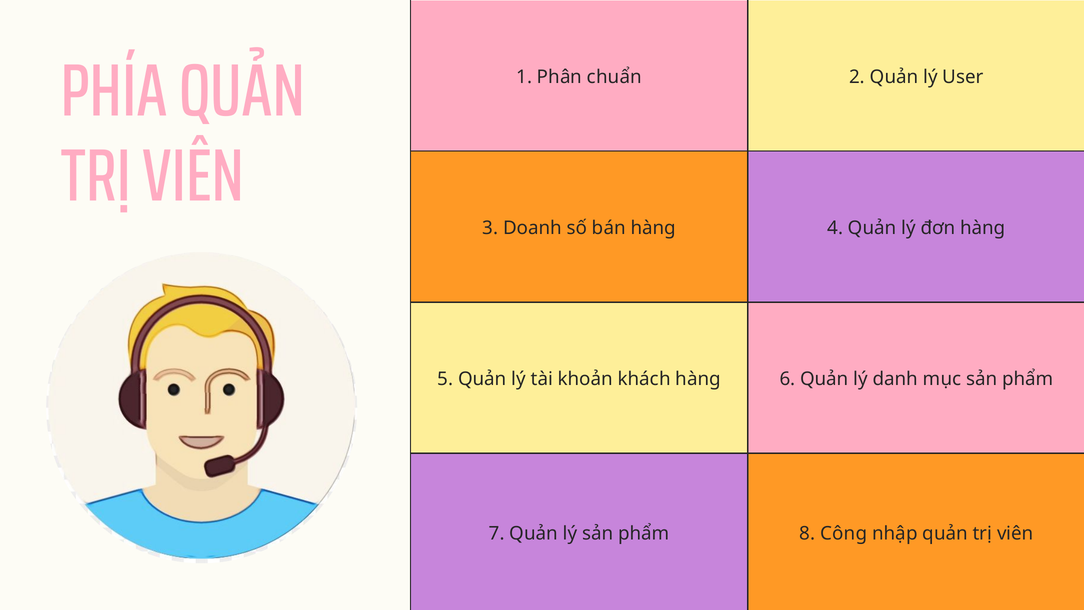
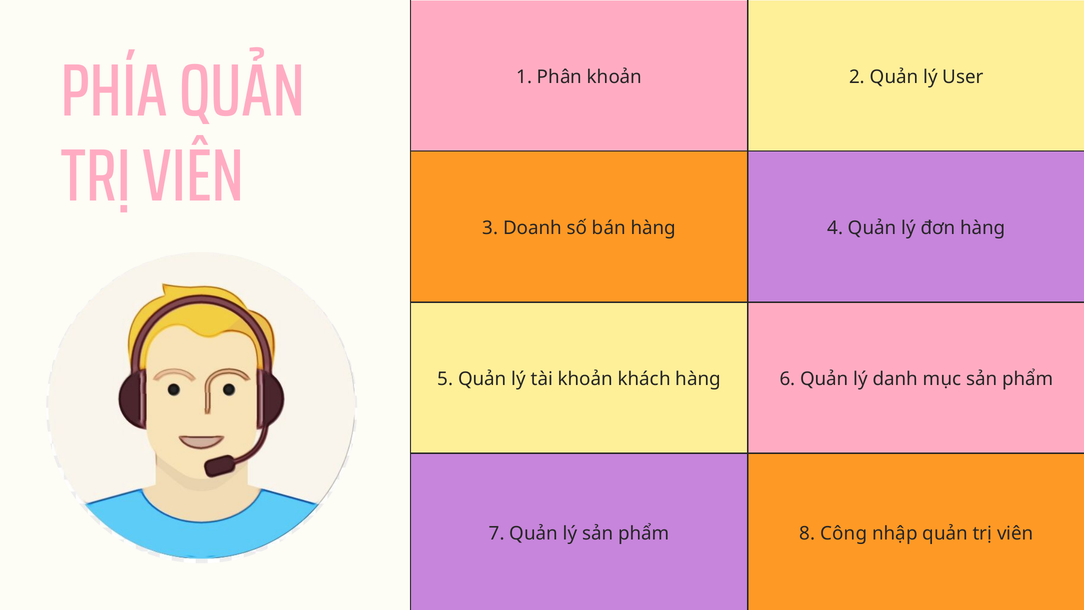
Phân chuẩn: chuẩn -> khoản (615, 77)
